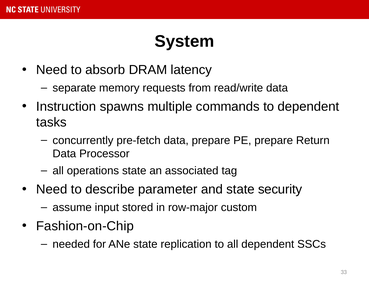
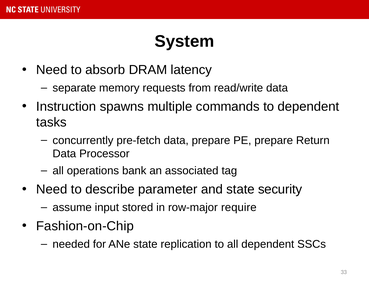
operations state: state -> bank (134, 171)
custom: custom -> require (239, 208)
